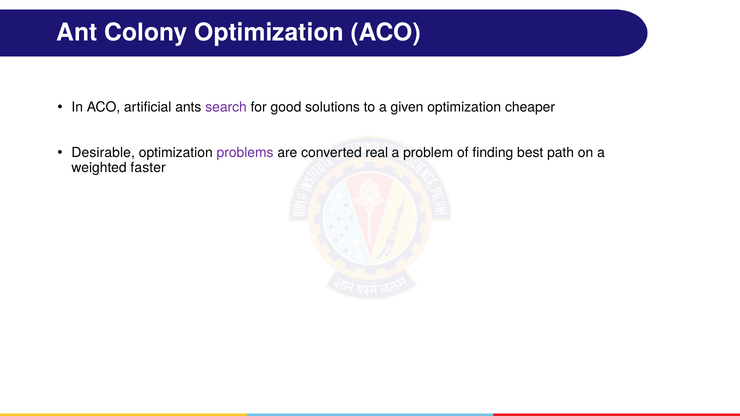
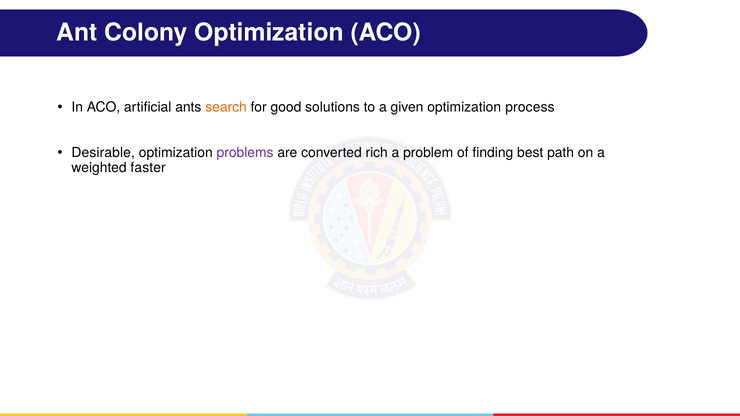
search colour: purple -> orange (226, 107)
cheaper: cheaper -> process (530, 107)
real: real -> rich (377, 153)
